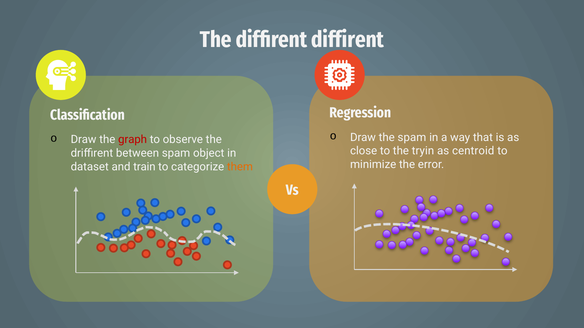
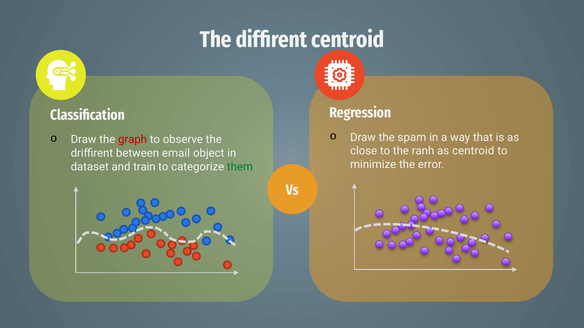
diffirent diffirent: diffirent -> centroid (348, 40)
tryin: tryin -> ranh (423, 151)
between spam: spam -> email (176, 153)
them colour: orange -> green (240, 167)
